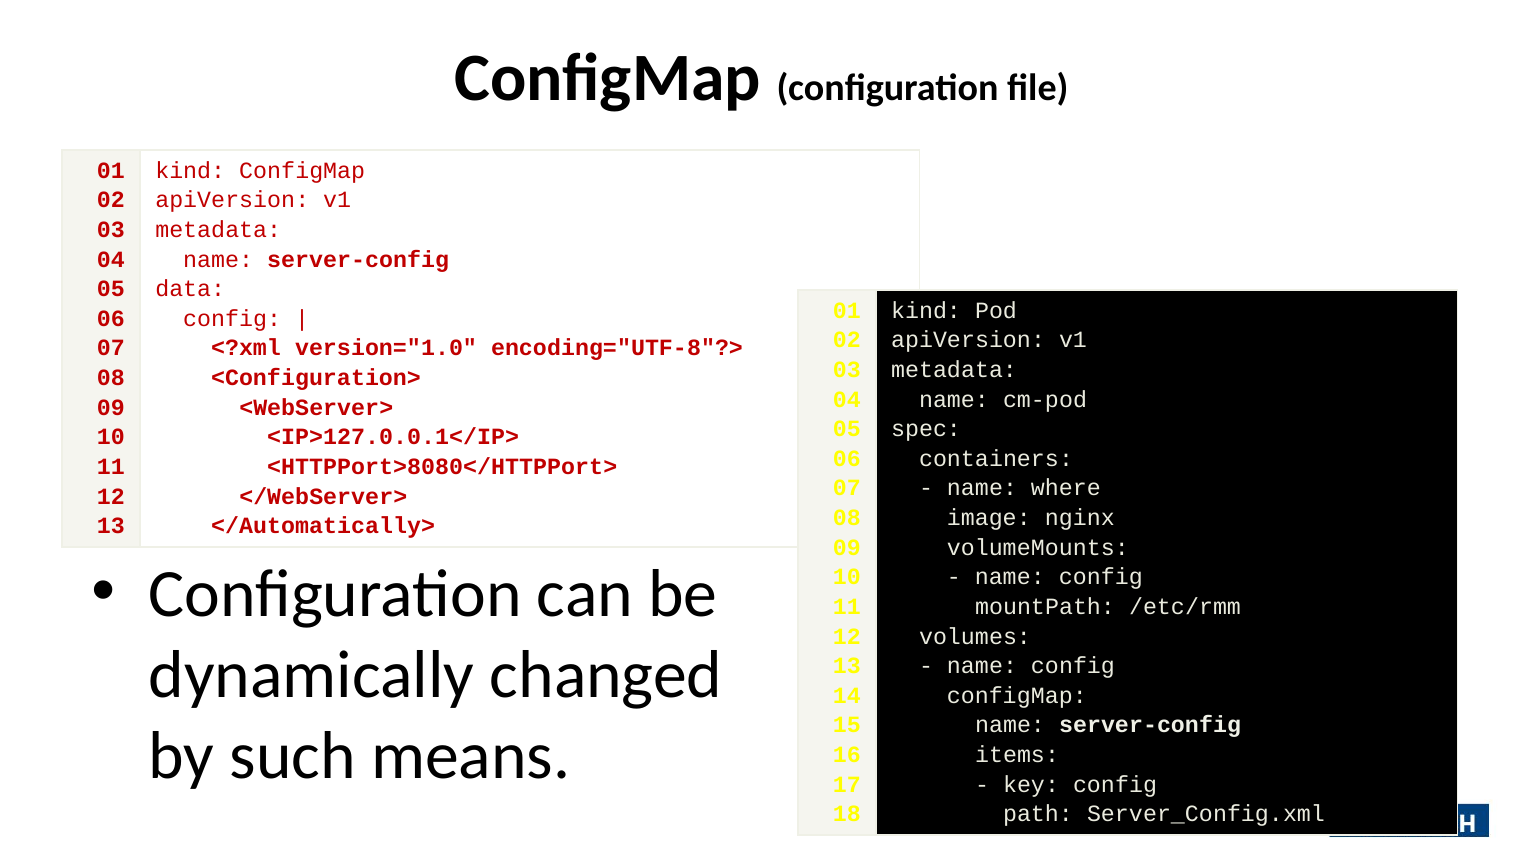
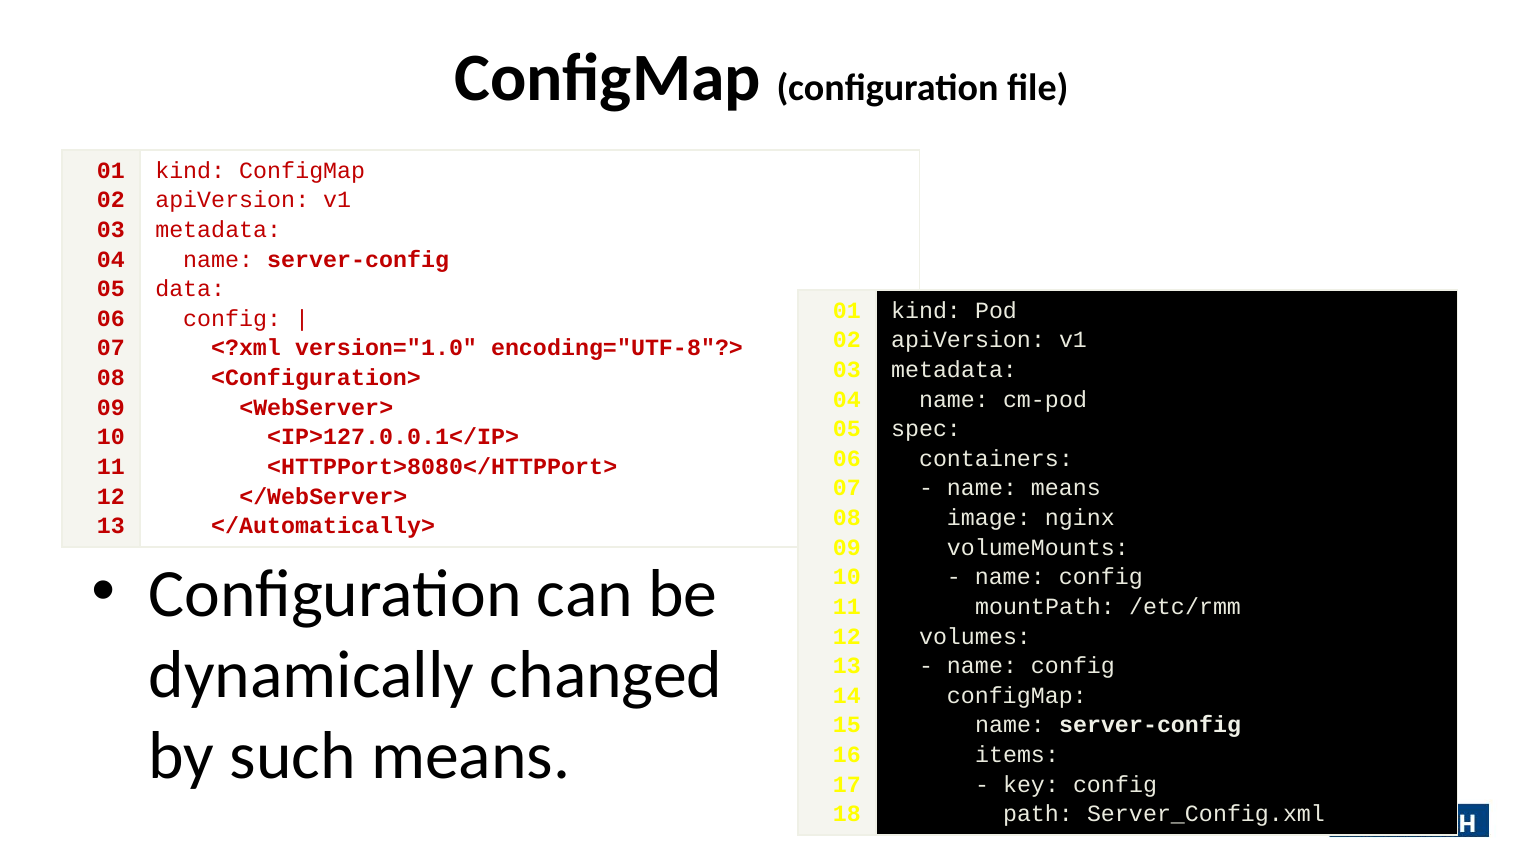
name where: where -> means (1066, 488)
